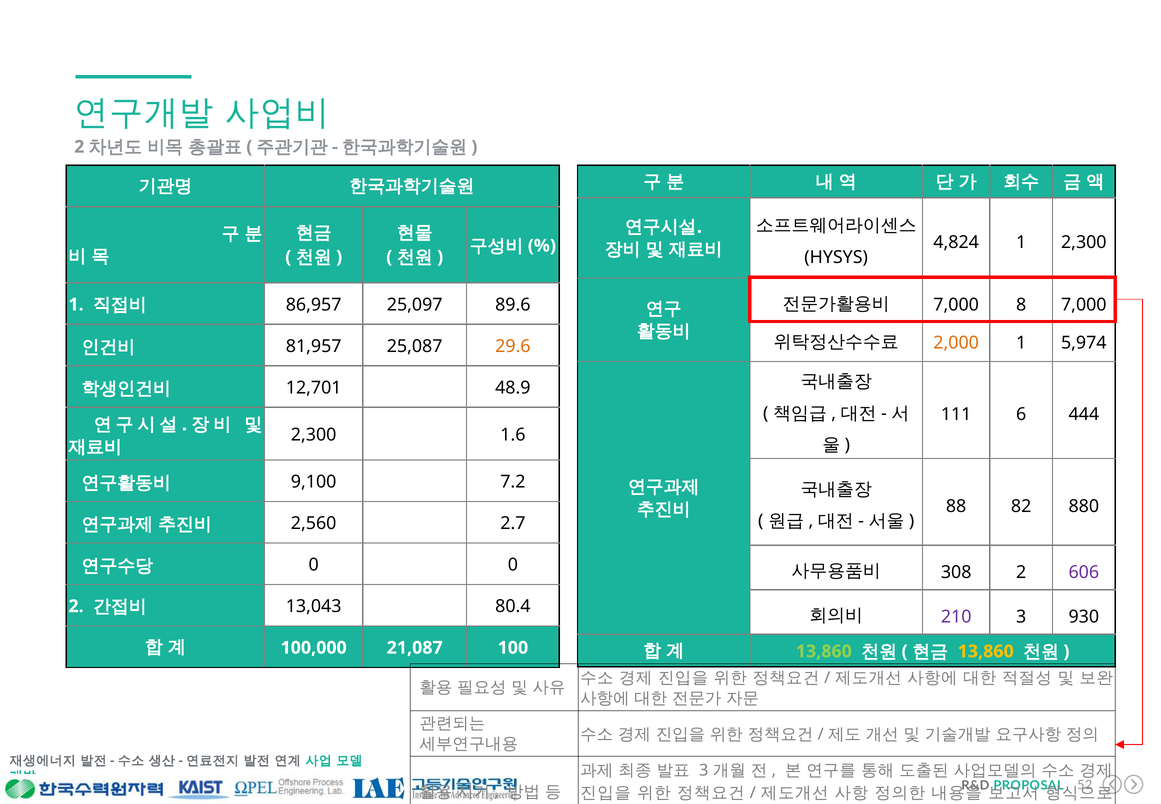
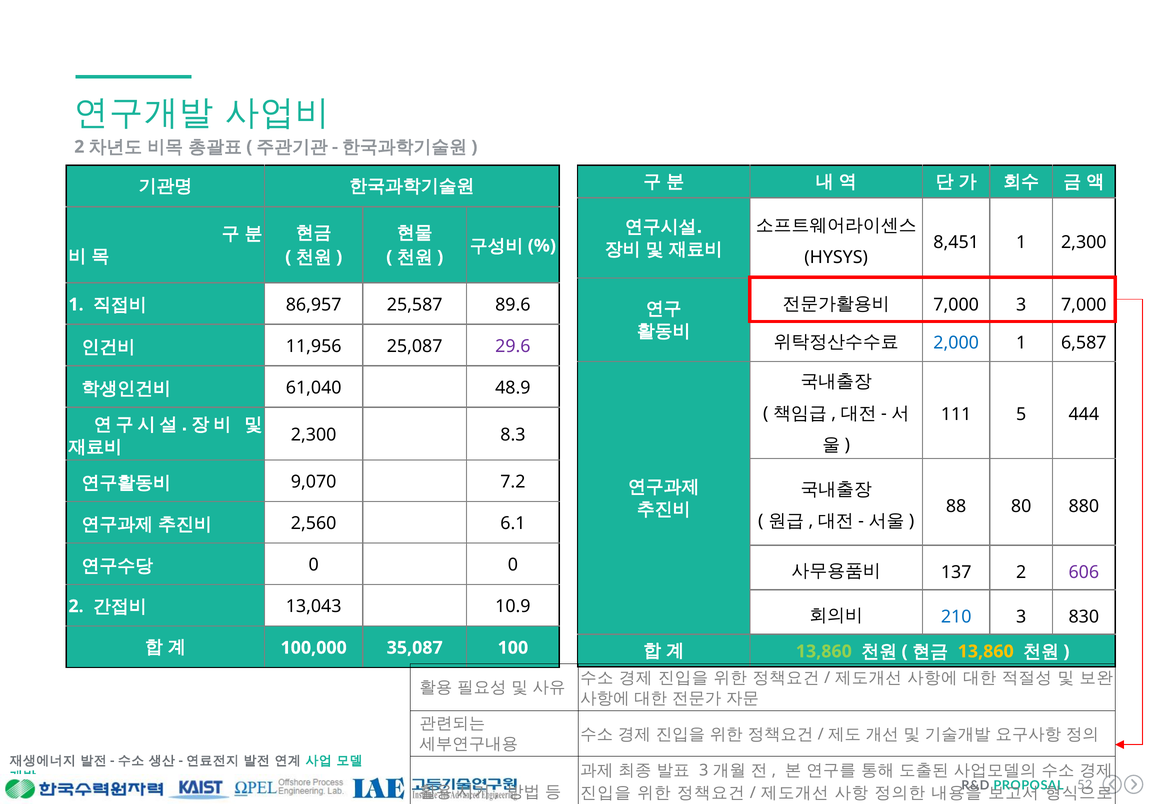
4,824: 4,824 -> 8,451 (956, 242)
7,000 8: 8 -> 3 (1021, 305)
25,097: 25,097 -> 25,587 (415, 305)
2,000 colour: orange -> blue (956, 343)
5,974: 5,974 -> 6,587 (1084, 343)
81,957: 81,957 -> 11,956 (314, 346)
29.6 colour: orange -> purple (513, 346)
12,701: 12,701 -> 61,040 (314, 388)
6: 6 -> 5 (1021, 414)
1.6: 1.6 -> 8.3 (513, 435)
9,100: 9,100 -> 9,070 (314, 482)
82: 82 -> 80 (1021, 506)
2.7: 2.7 -> 6.1 (513, 523)
308: 308 -> 137 (956, 572)
80.4: 80.4 -> 10.9 (513, 606)
210 colour: purple -> blue (956, 616)
930: 930 -> 830 (1084, 616)
21,087: 21,087 -> 35,087 (415, 648)
